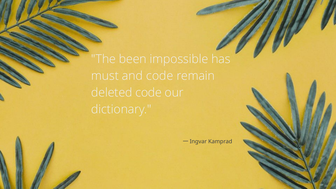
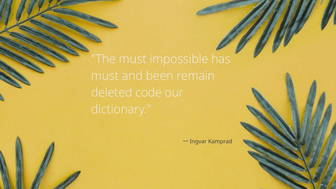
The been: been -> must (133, 59)
and code: code -> been (160, 76)
